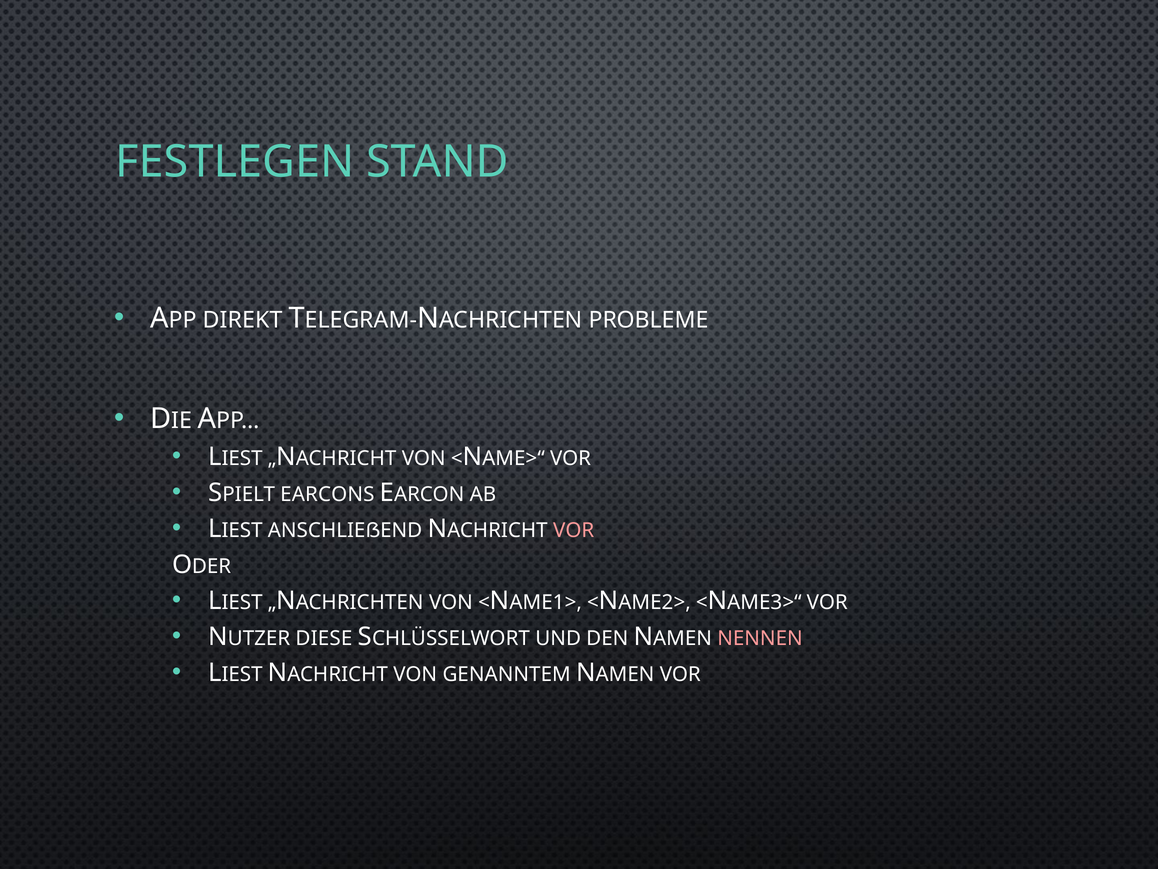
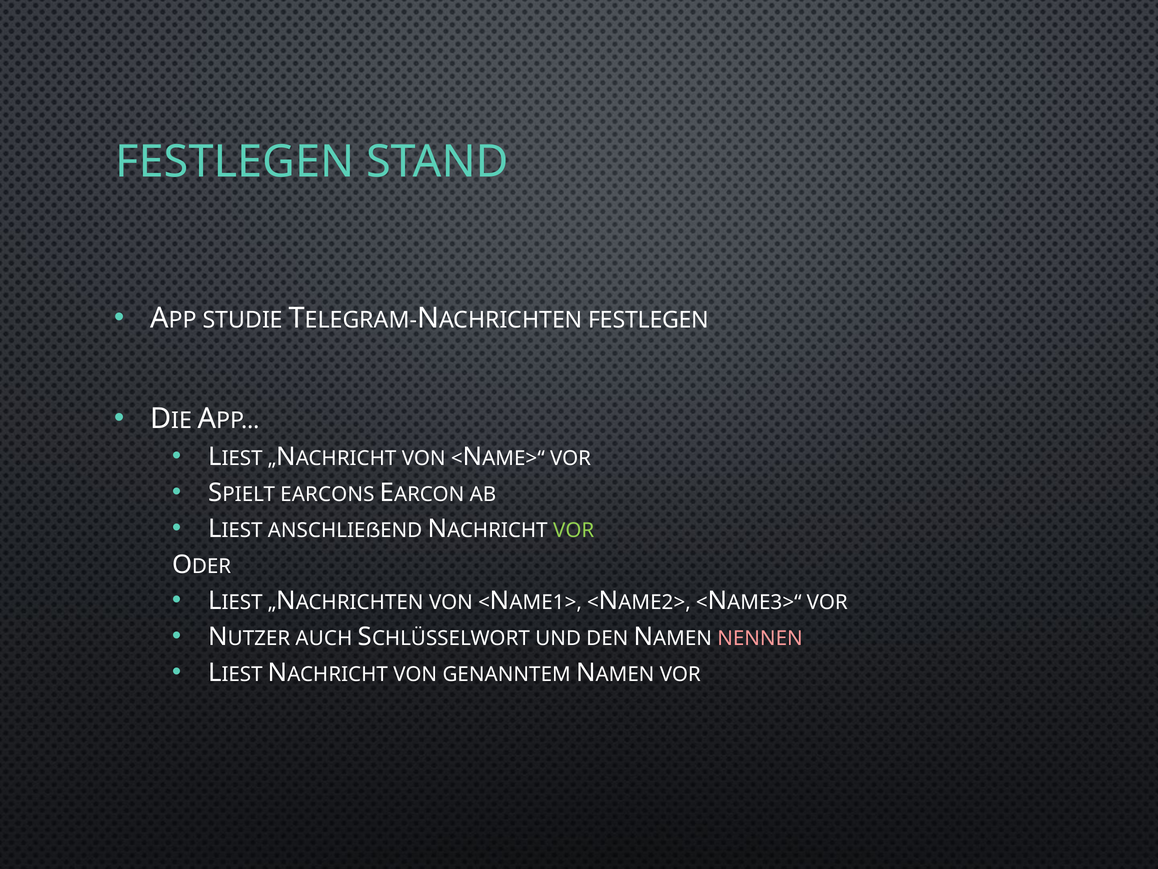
DIREKT: DIREKT -> STUDIE (243, 320)
PROBLEME: PROBLEME -> FESTLEGEN (649, 320)
VOR colour: pink -> light green (574, 530)
DIESE: DIESE -> AUCH (324, 638)
